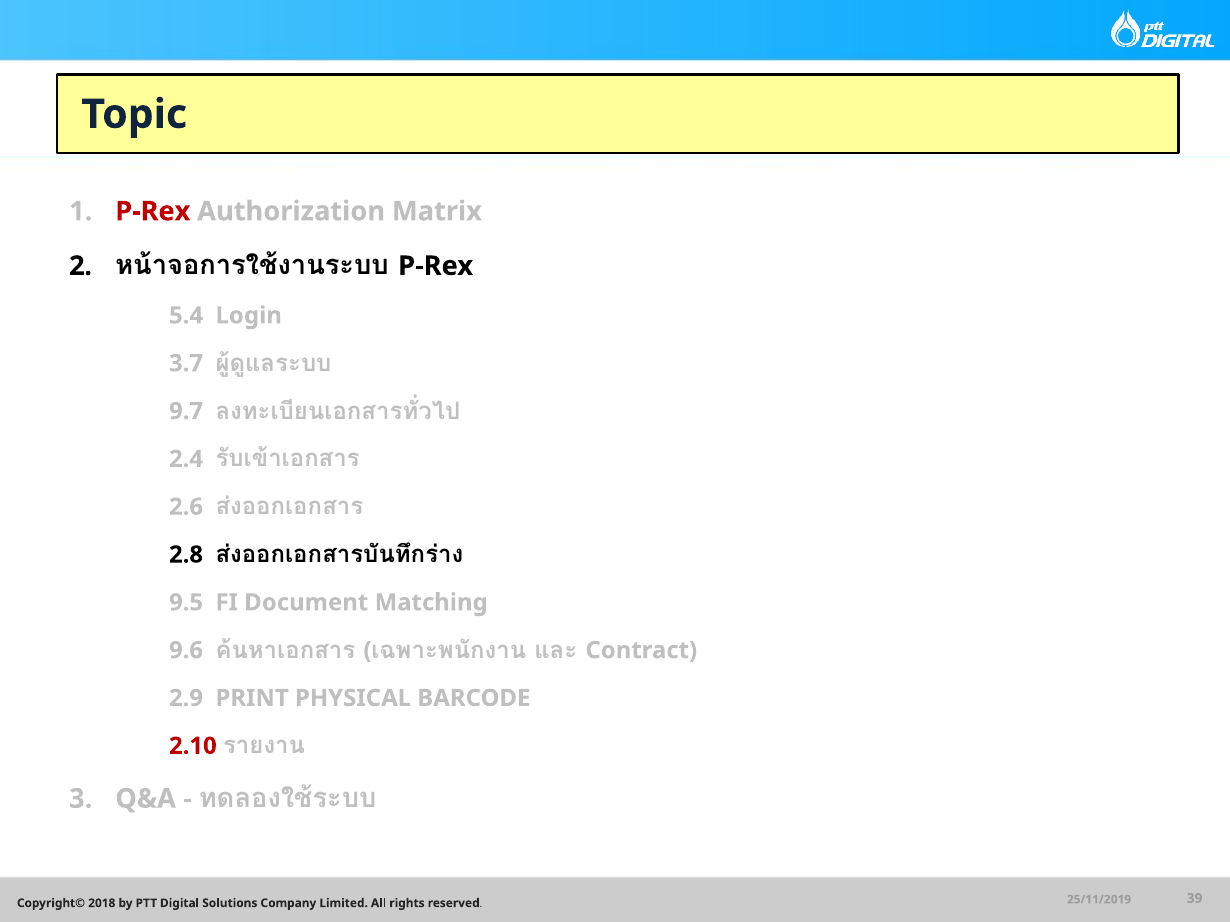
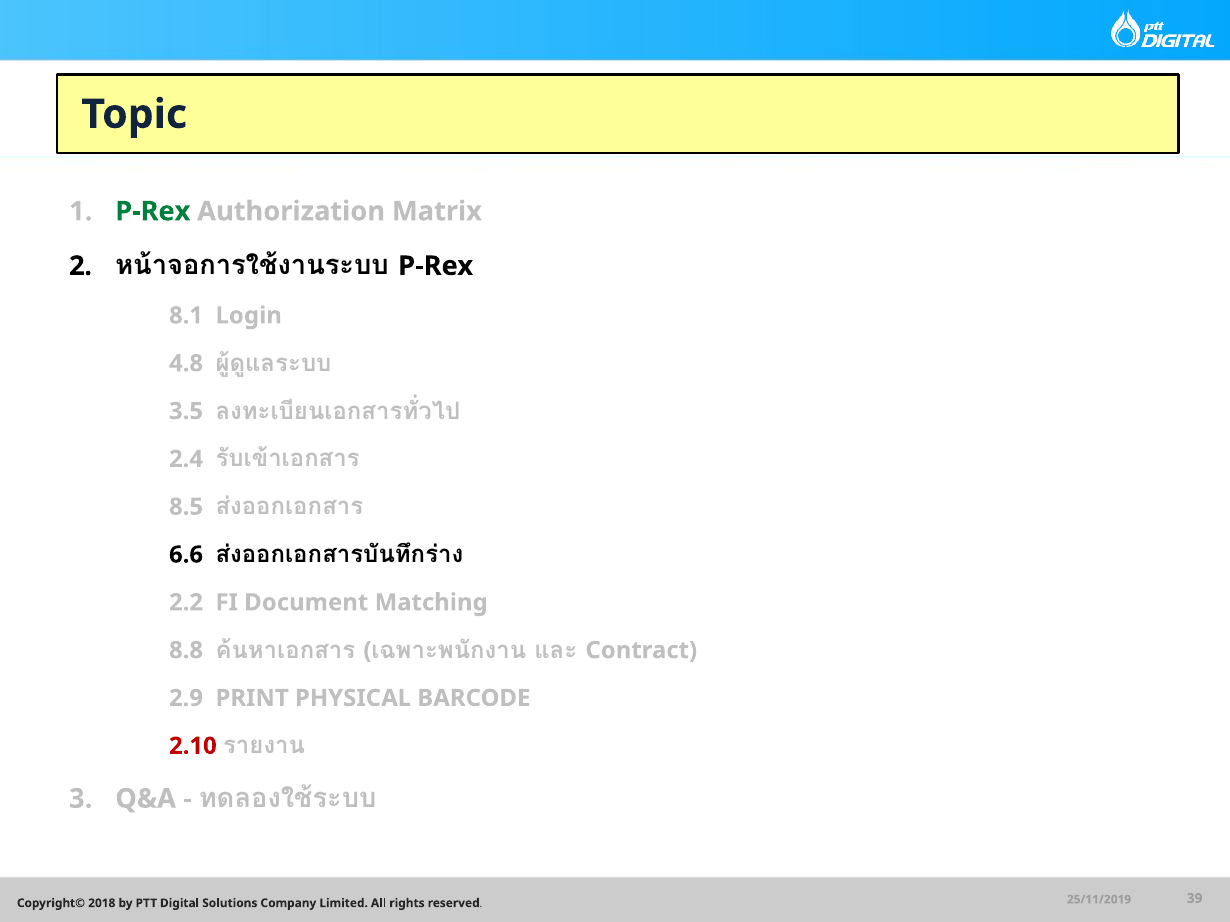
P-Rex colour: red -> green (153, 211)
5.4: 5.4 -> 8.1 (186, 316)
3.7: 3.7 -> 4.8 (186, 364)
9.7: 9.7 -> 3.5 (186, 411)
2.6: 2.6 -> 8.5 (186, 507)
2.8: 2.8 -> 6.6 (186, 555)
9.5: 9.5 -> 2.2 (186, 603)
9.6: 9.6 -> 8.8 (186, 651)
